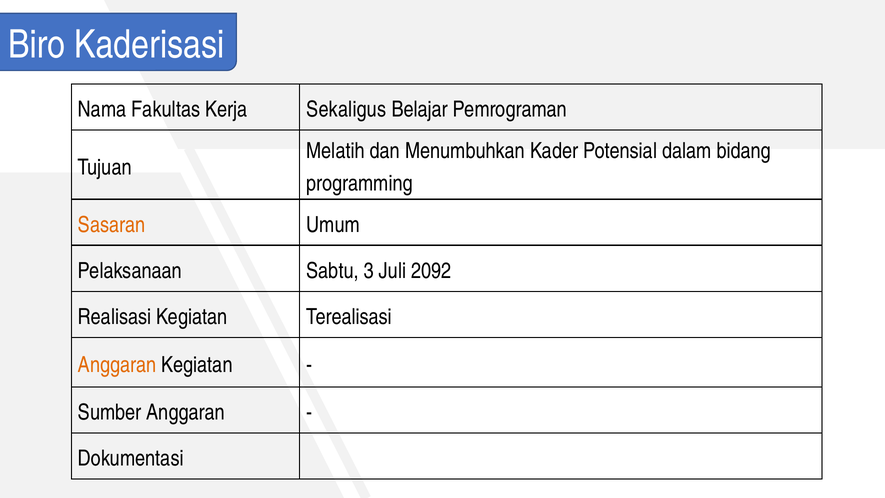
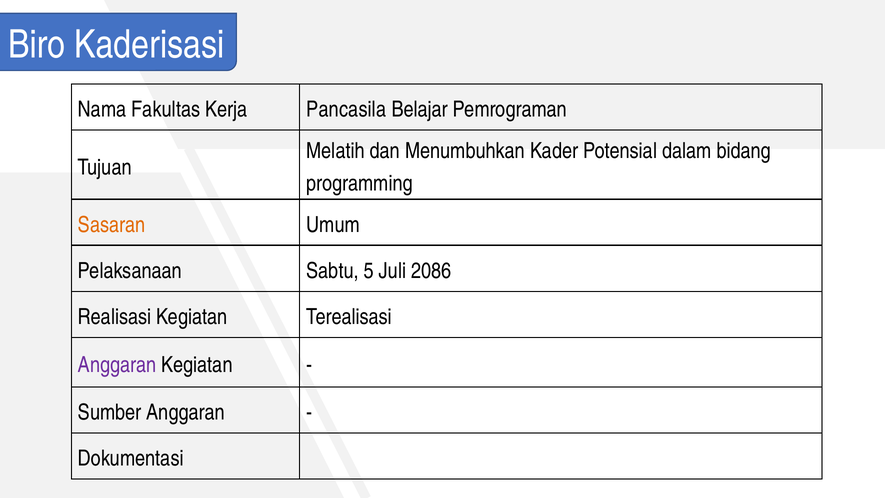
Sekaligus: Sekaligus -> Pancasila (346, 110)
3: 3 -> 5 (369, 271)
2092: 2092 -> 2086 (431, 271)
Anggaran colour: orange -> purple (117, 365)
